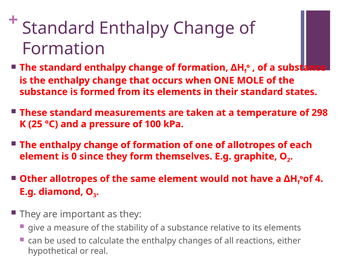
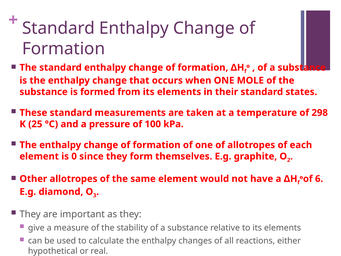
4: 4 -> 6 (319, 179)
